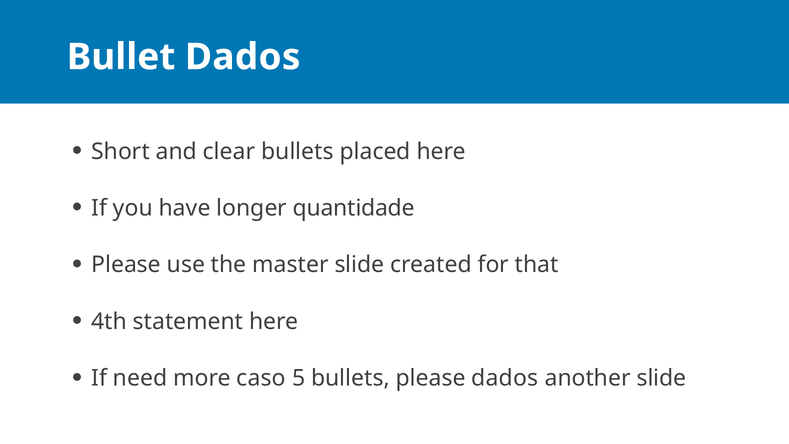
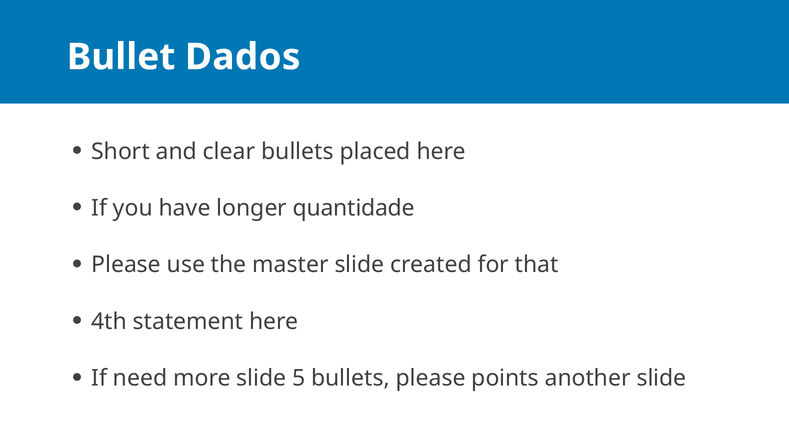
more caso: caso -> slide (261, 378)
please dados: dados -> points (505, 378)
